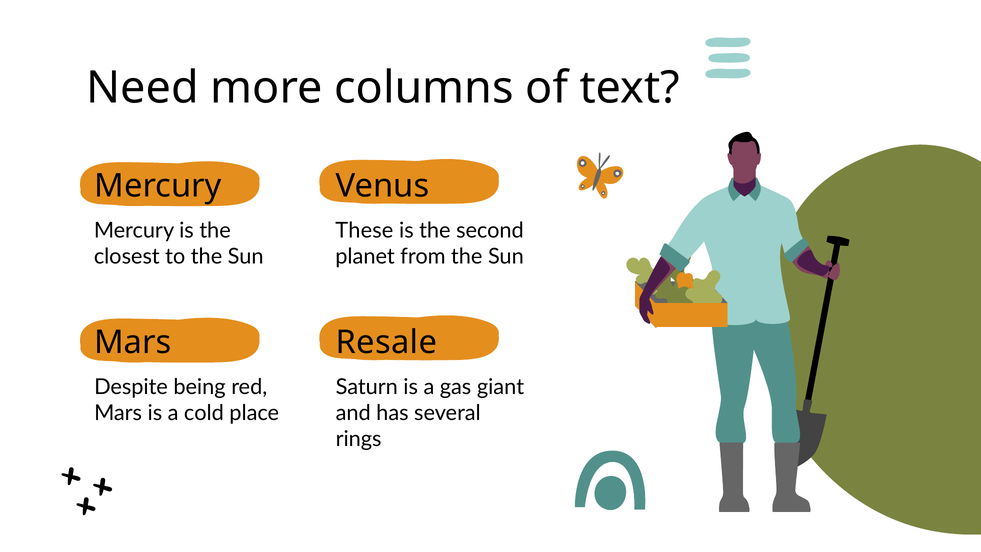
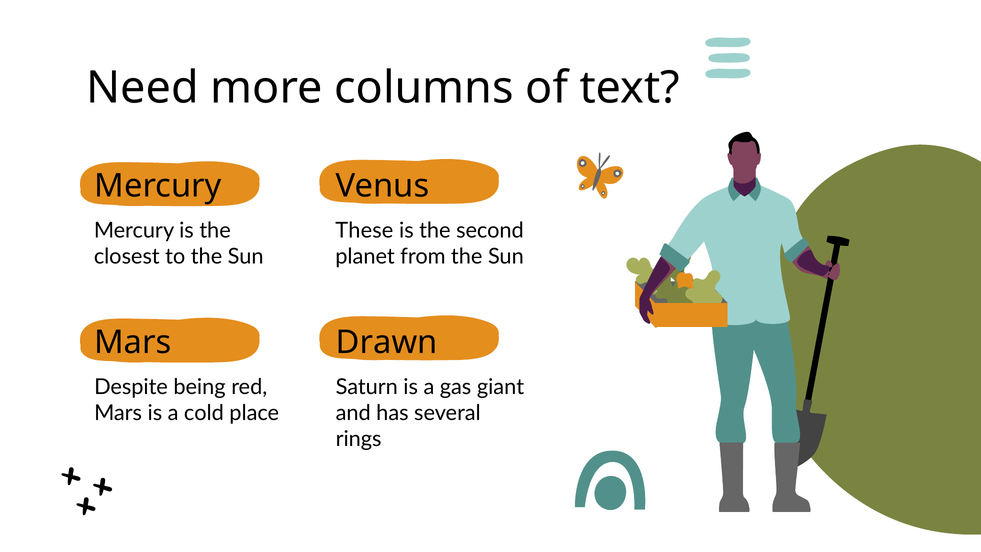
Resale: Resale -> Drawn (387, 342)
